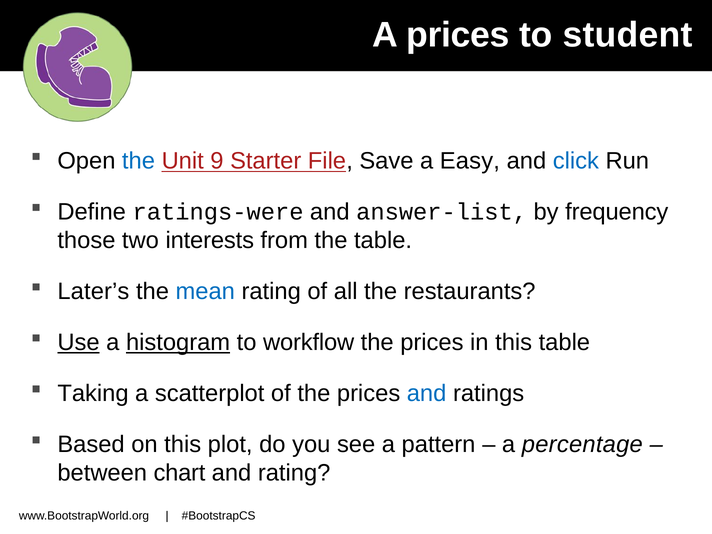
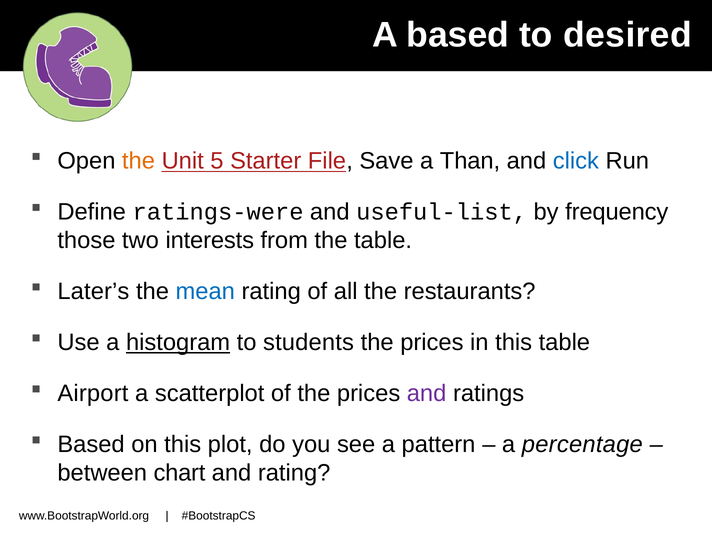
A prices: prices -> based (458, 35)
student: student -> desired (628, 35)
the colour: blue -> orange (138, 161)
9: 9 -> 5 (217, 161)
Easy: Easy -> Than (470, 161)
answer-list: answer-list -> useful-list (442, 212)
Use underline: present -> none (79, 343)
workflow: workflow -> students (309, 343)
Taking: Taking -> Airport (93, 394)
and colour: blue -> purple (427, 394)
